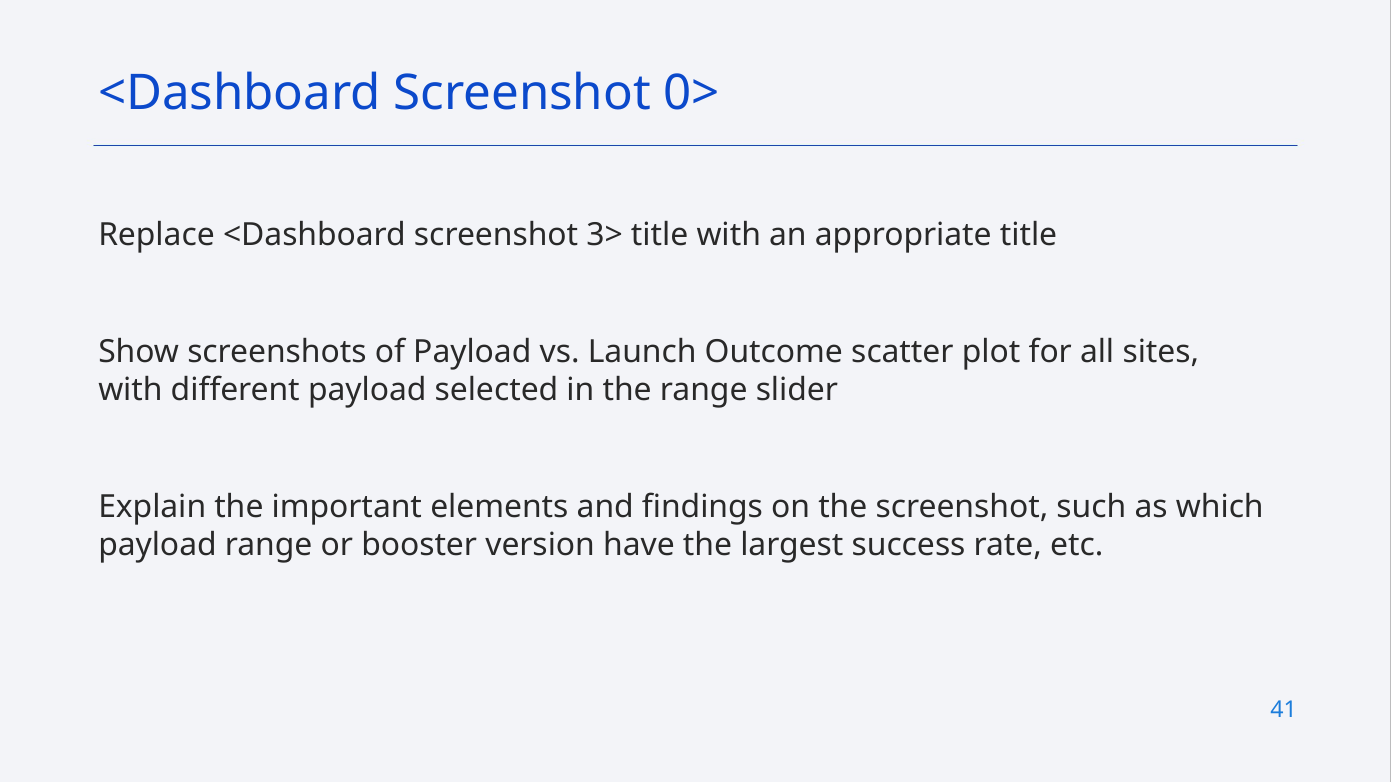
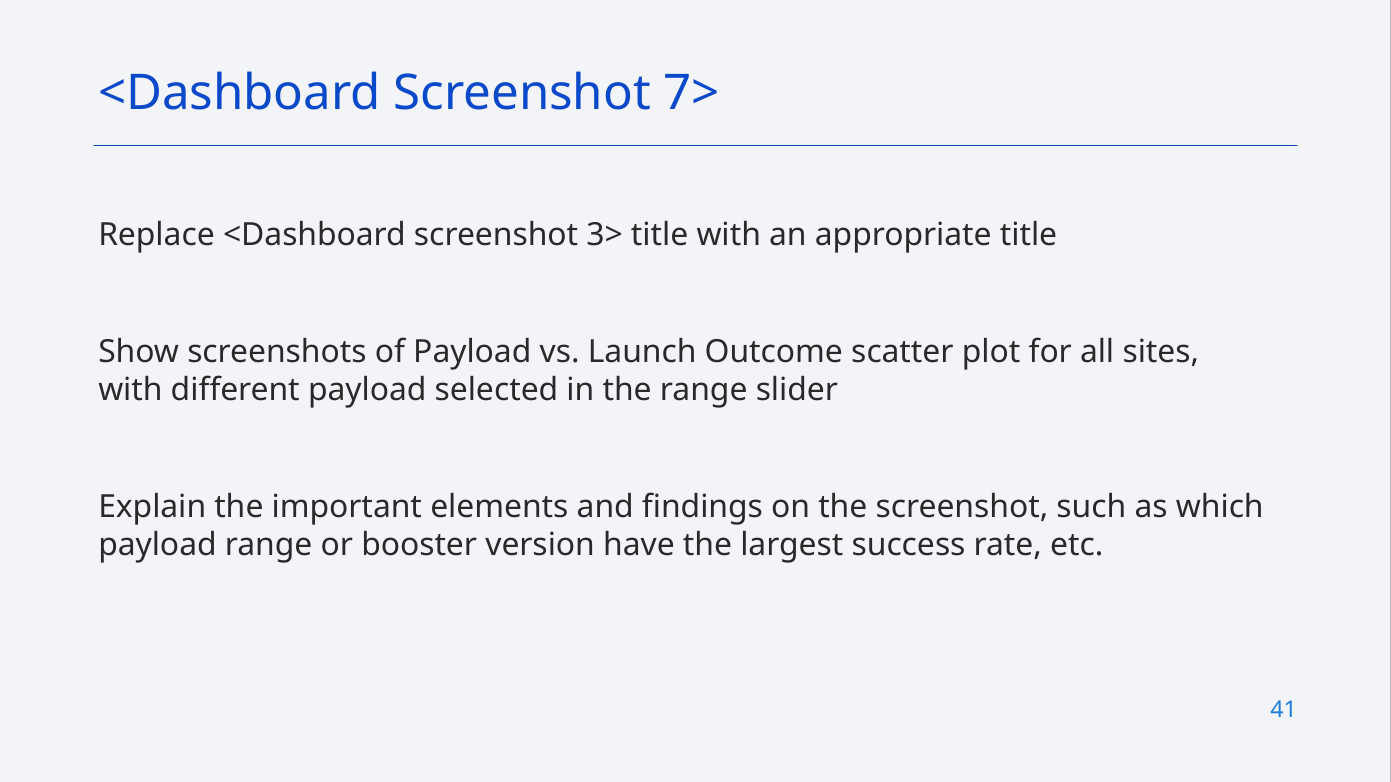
0>: 0> -> 7> (692, 93)
